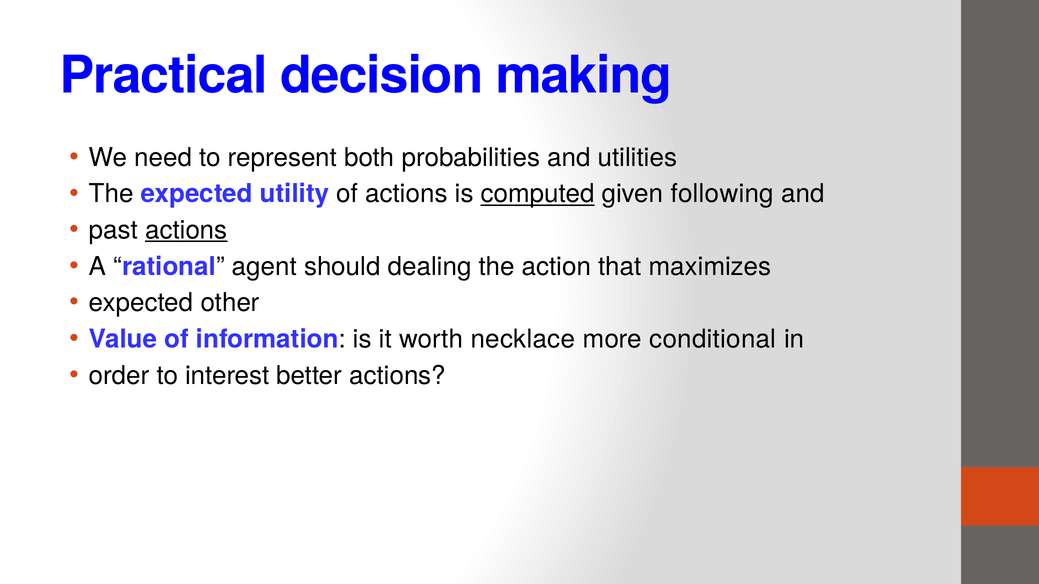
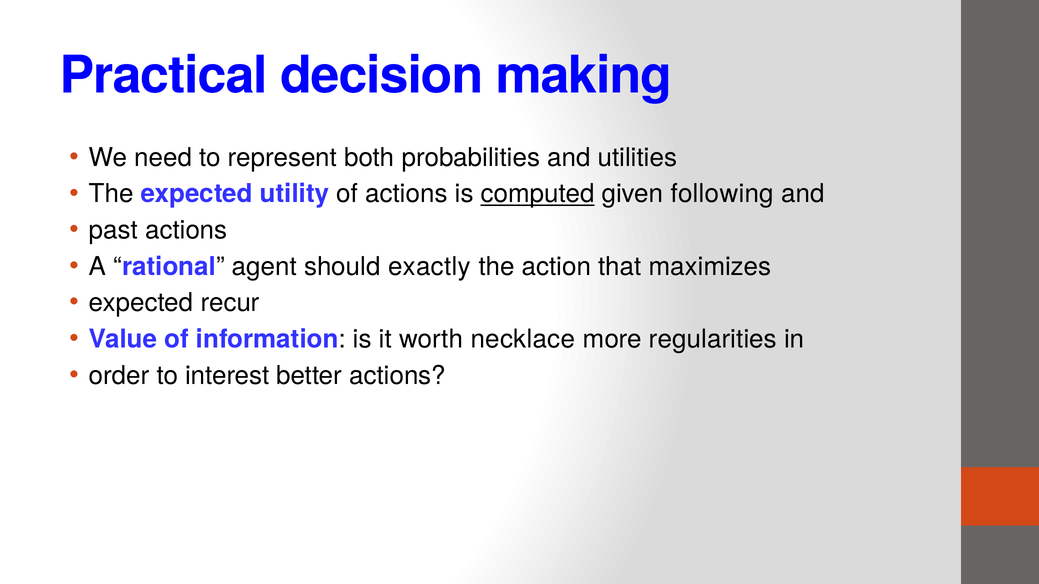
actions underline: present -> none (186, 230)
dealing: dealing -> exactly (429, 267)
other: other -> recur (230, 303)
conditional: conditional -> regularities (713, 339)
